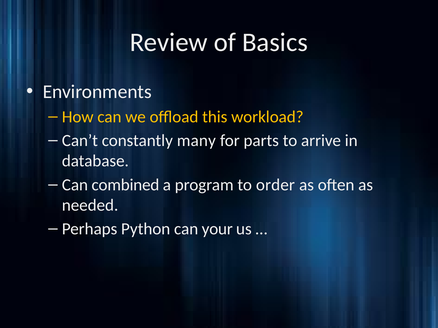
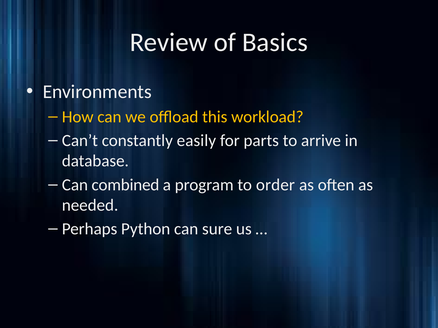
many: many -> easily (196, 141)
your: your -> sure (217, 229)
